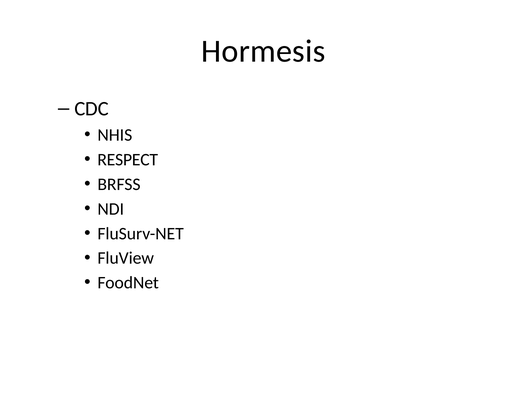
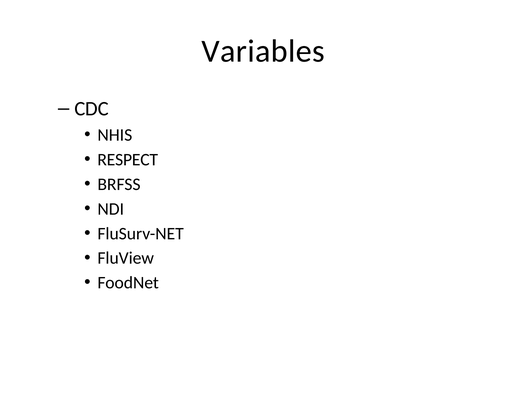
Hormesis: Hormesis -> Variables (263, 51)
